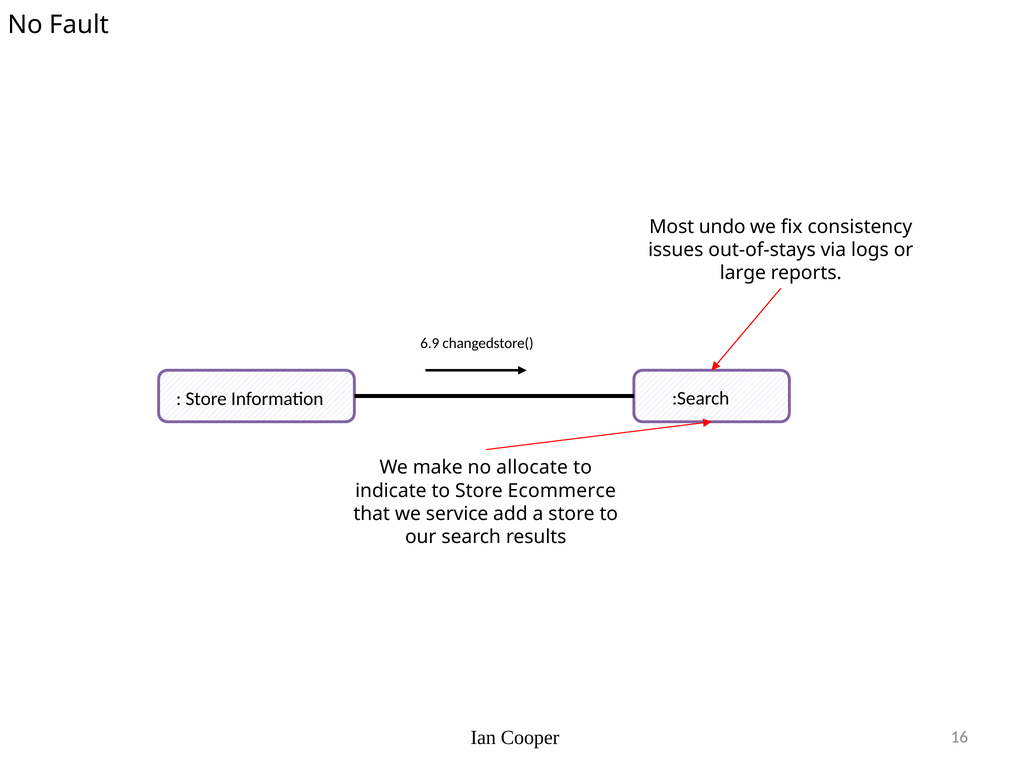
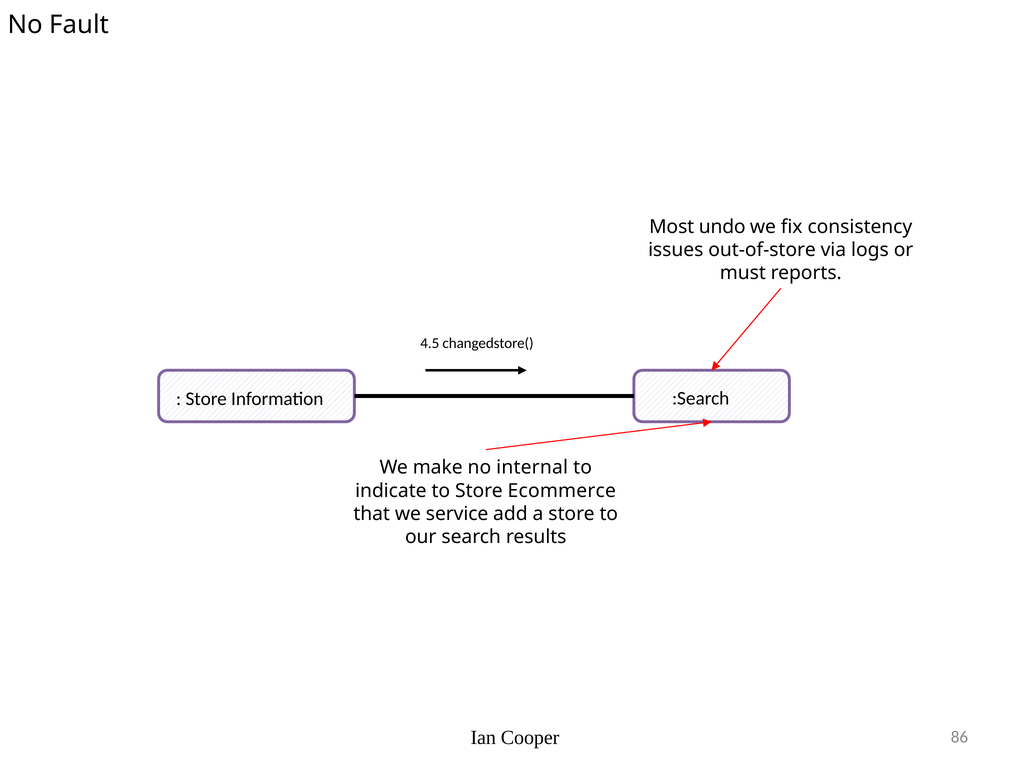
out-of-stays: out-of-stays -> out-of-store (762, 250)
large: large -> must (743, 273)
6.9: 6.9 -> 4.5 (430, 343)
allocate: allocate -> internal (532, 468)
16: 16 -> 86 (960, 738)
